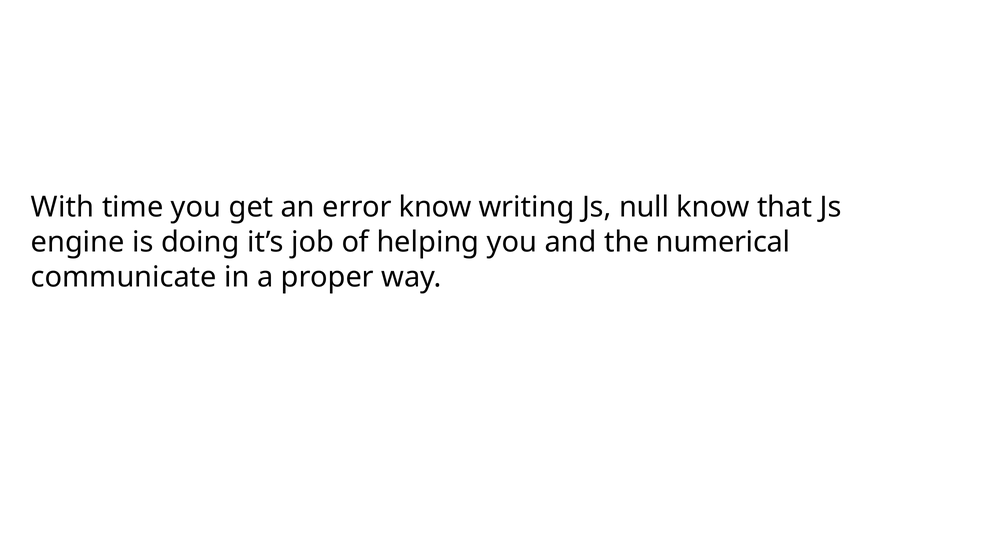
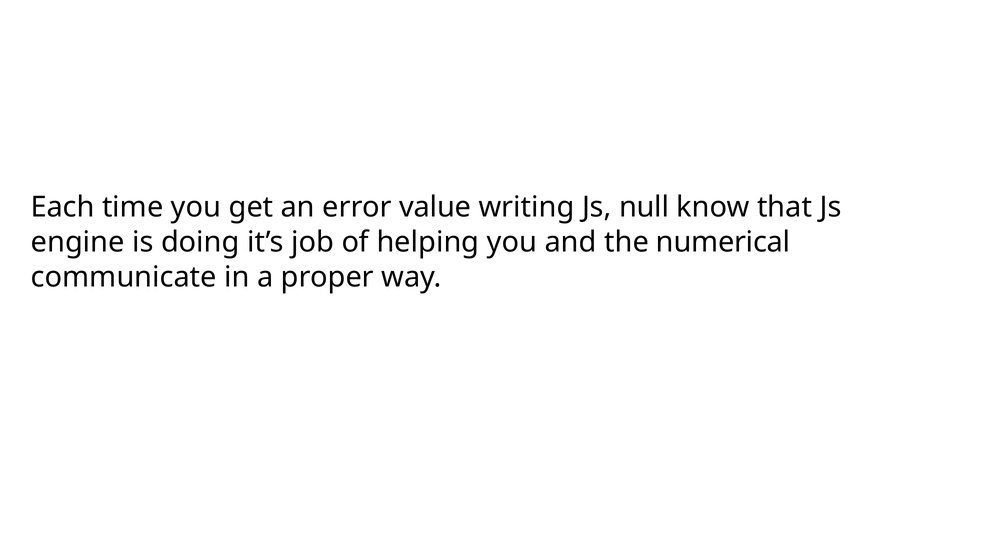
With: With -> Each (63, 207)
error know: know -> value (435, 207)
